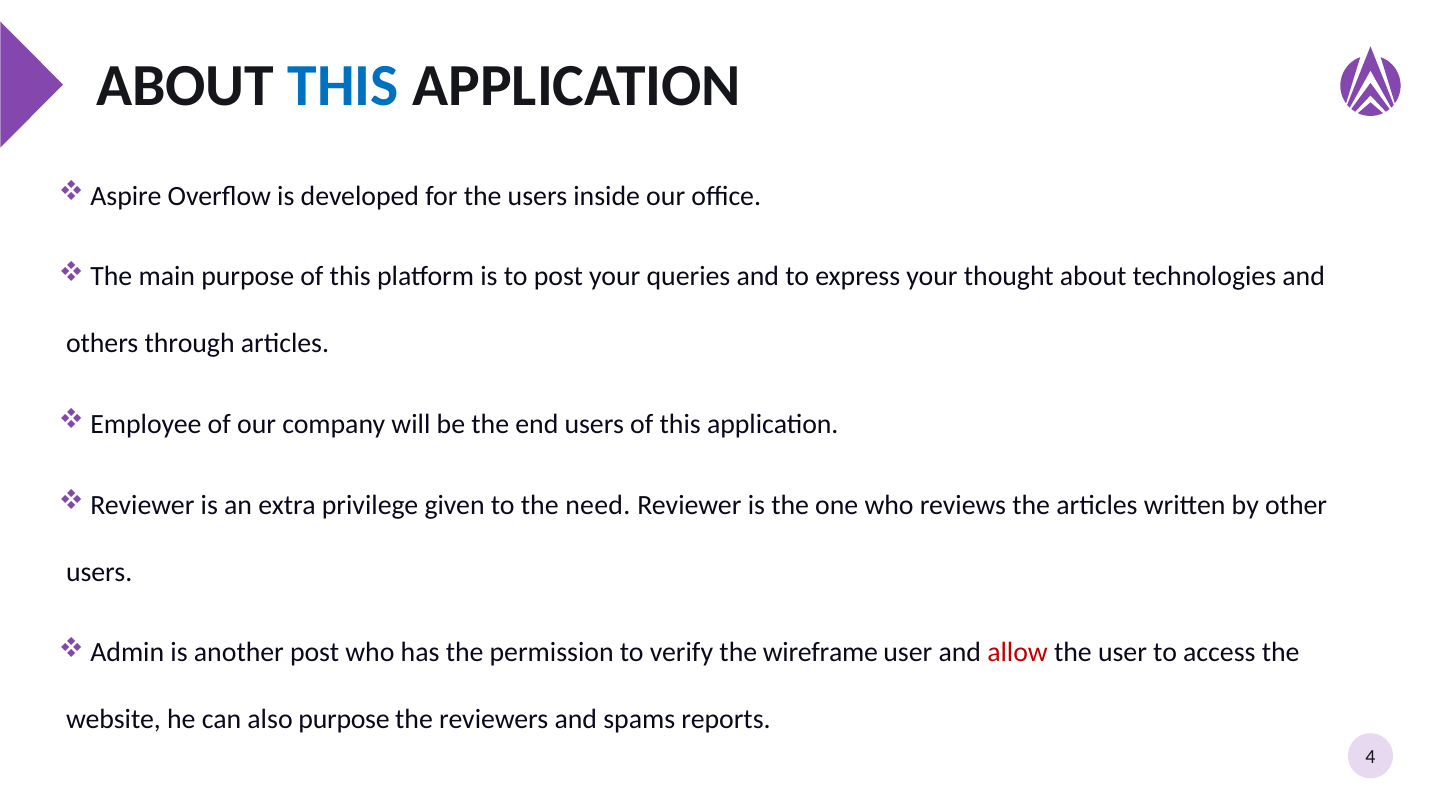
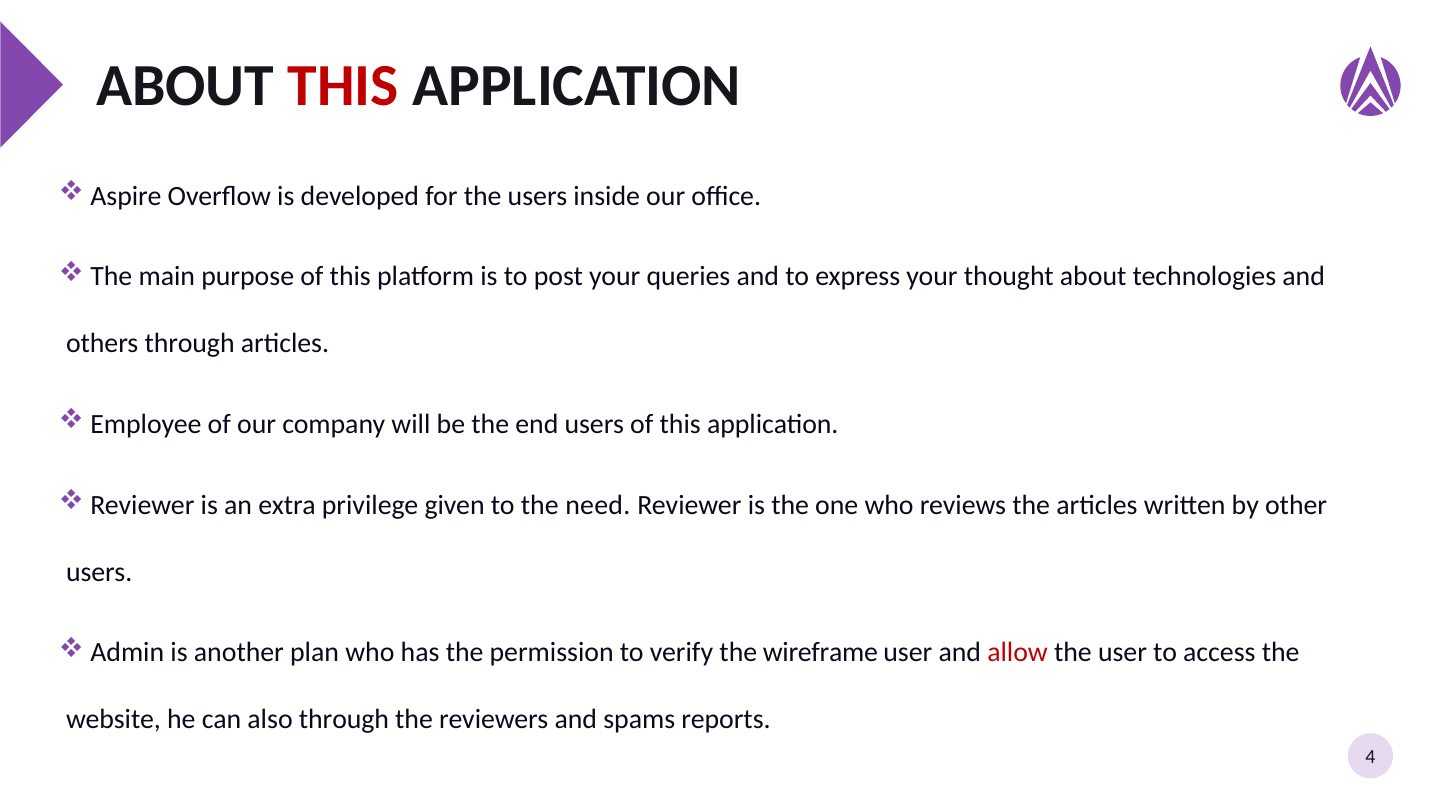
THIS colour: blue -> red (343, 86)
another post: post -> plan (315, 653)
also purpose: purpose -> through (344, 719)
